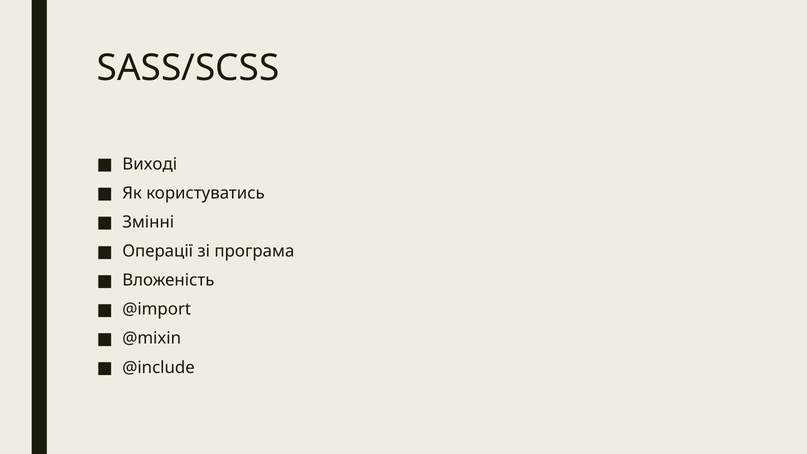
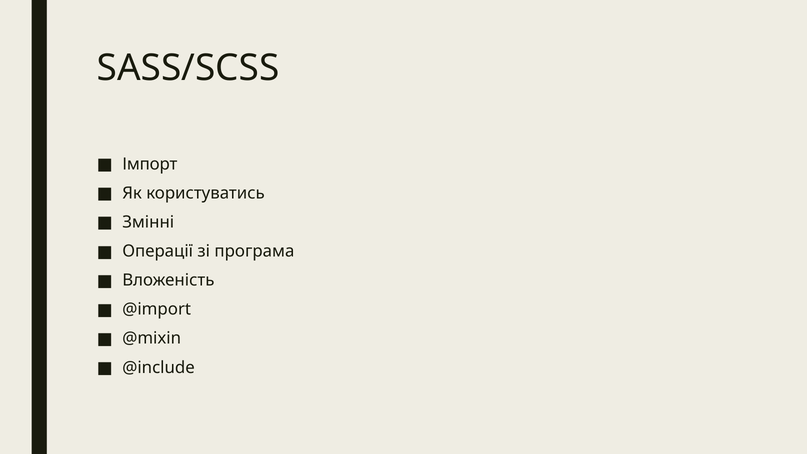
Виході: Виході -> Імпорт (150, 164)
